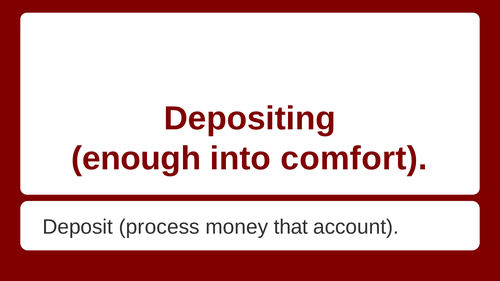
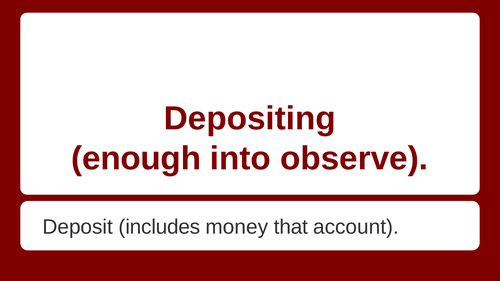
comfort: comfort -> observe (354, 159)
process: process -> includes (159, 227)
